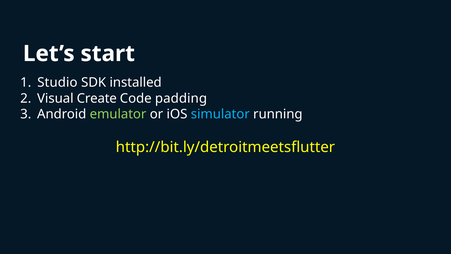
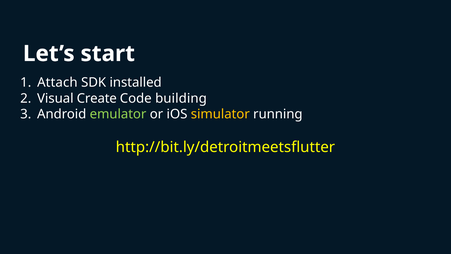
Studio: Studio -> Attach (57, 82)
padding: padding -> building (181, 98)
simulator colour: light blue -> yellow (220, 114)
